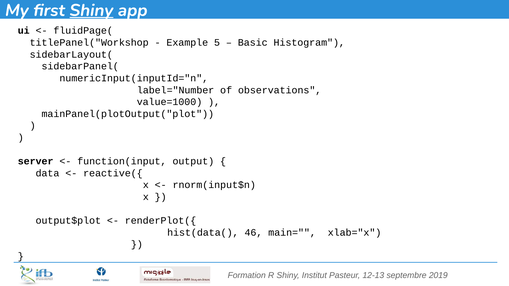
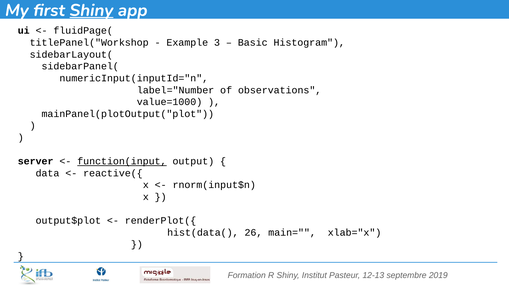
5: 5 -> 3 (217, 43)
function(input underline: none -> present (122, 161)
46: 46 -> 26 (253, 233)
